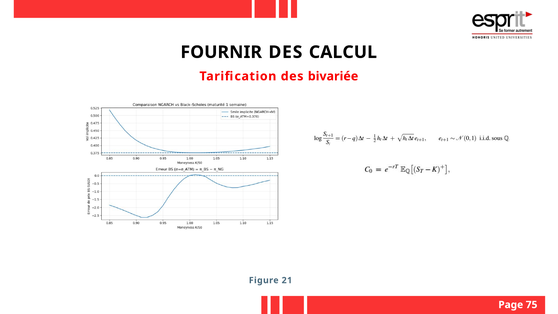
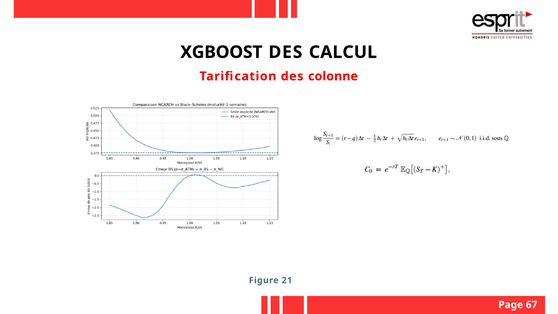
FOURNIR: FOURNIR -> XGBOOST (221, 52)
bivariée: bivariée -> colonne (333, 76)
75: 75 -> 67 (532, 305)
